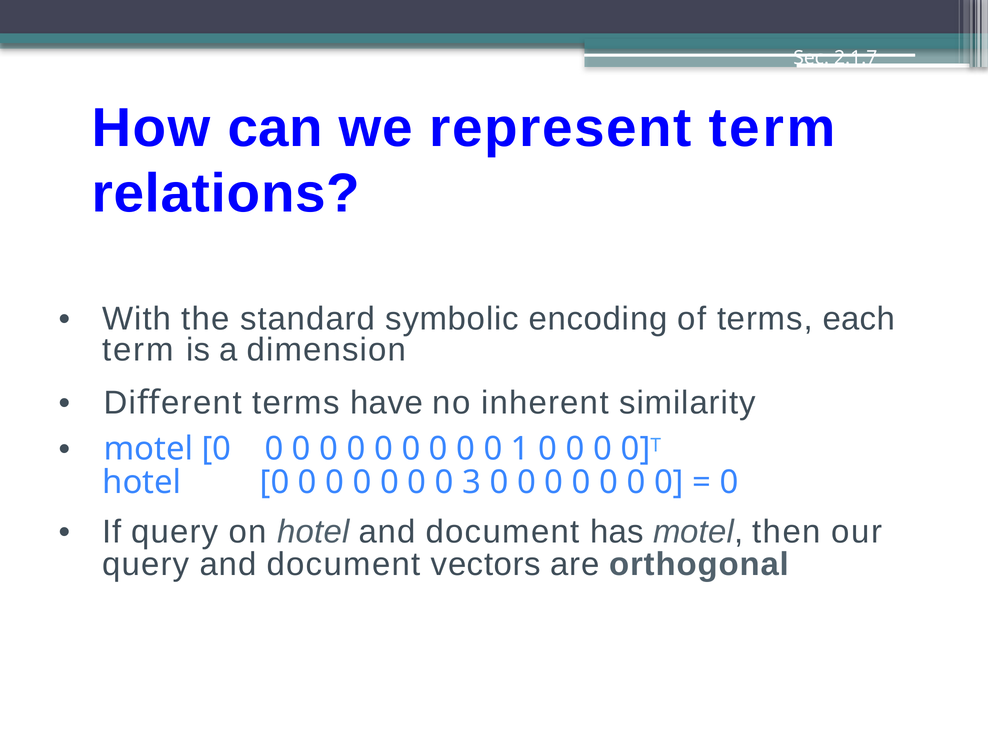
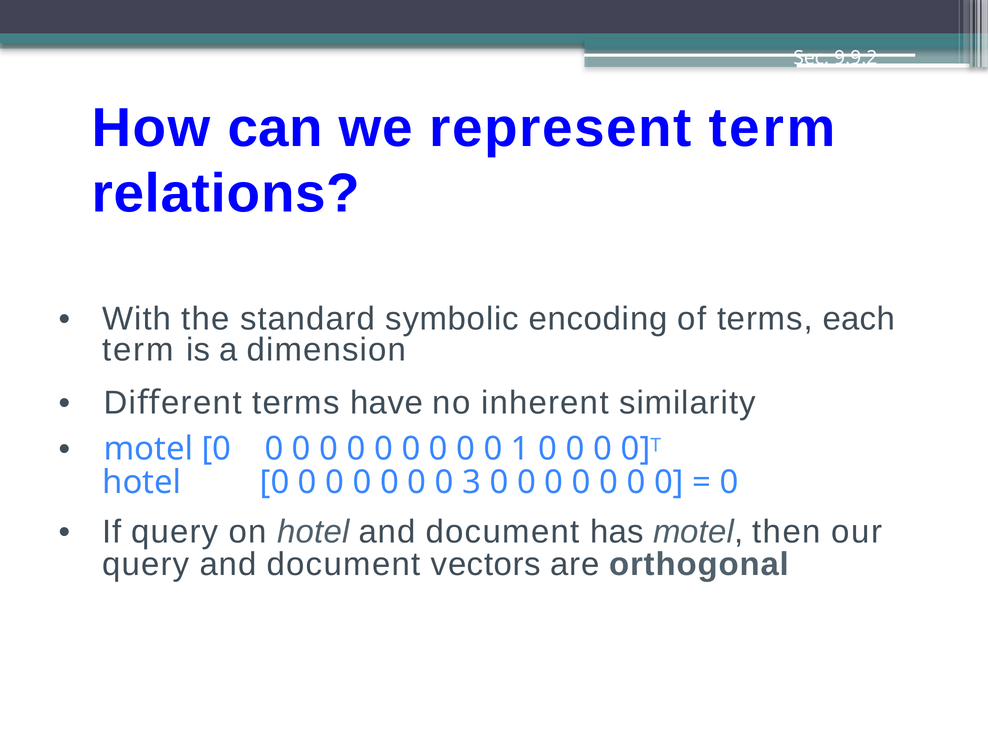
2.1.7: 2.1.7 -> 9.9.2 (856, 58)
